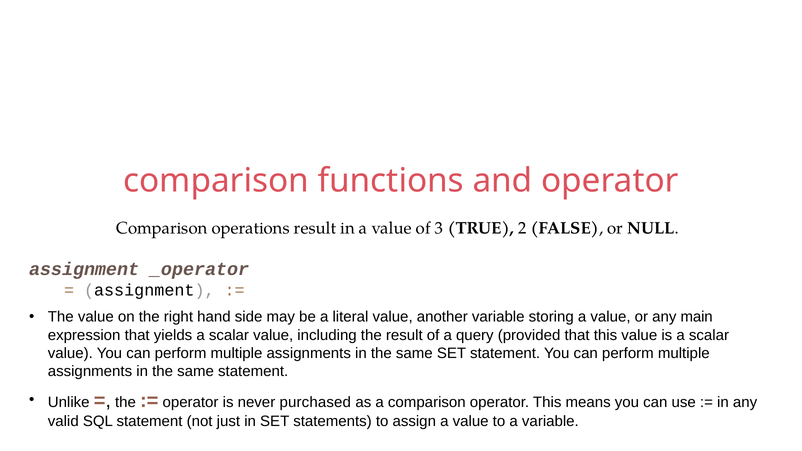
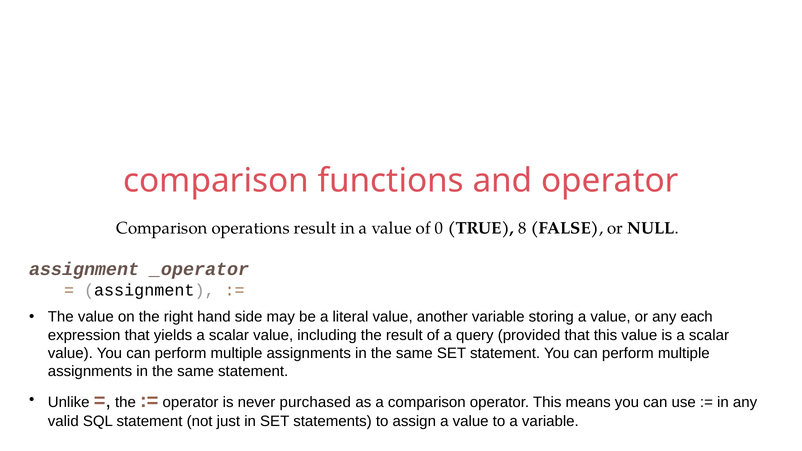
3: 3 -> 0 (439, 228)
2: 2 -> 8 (522, 228)
main: main -> each (697, 317)
